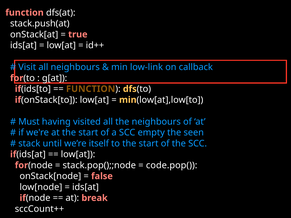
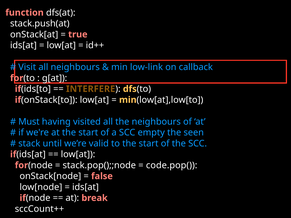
FUNCTION: FUNCTION -> INTERFERE (91, 89)
itself: itself -> valid (99, 144)
